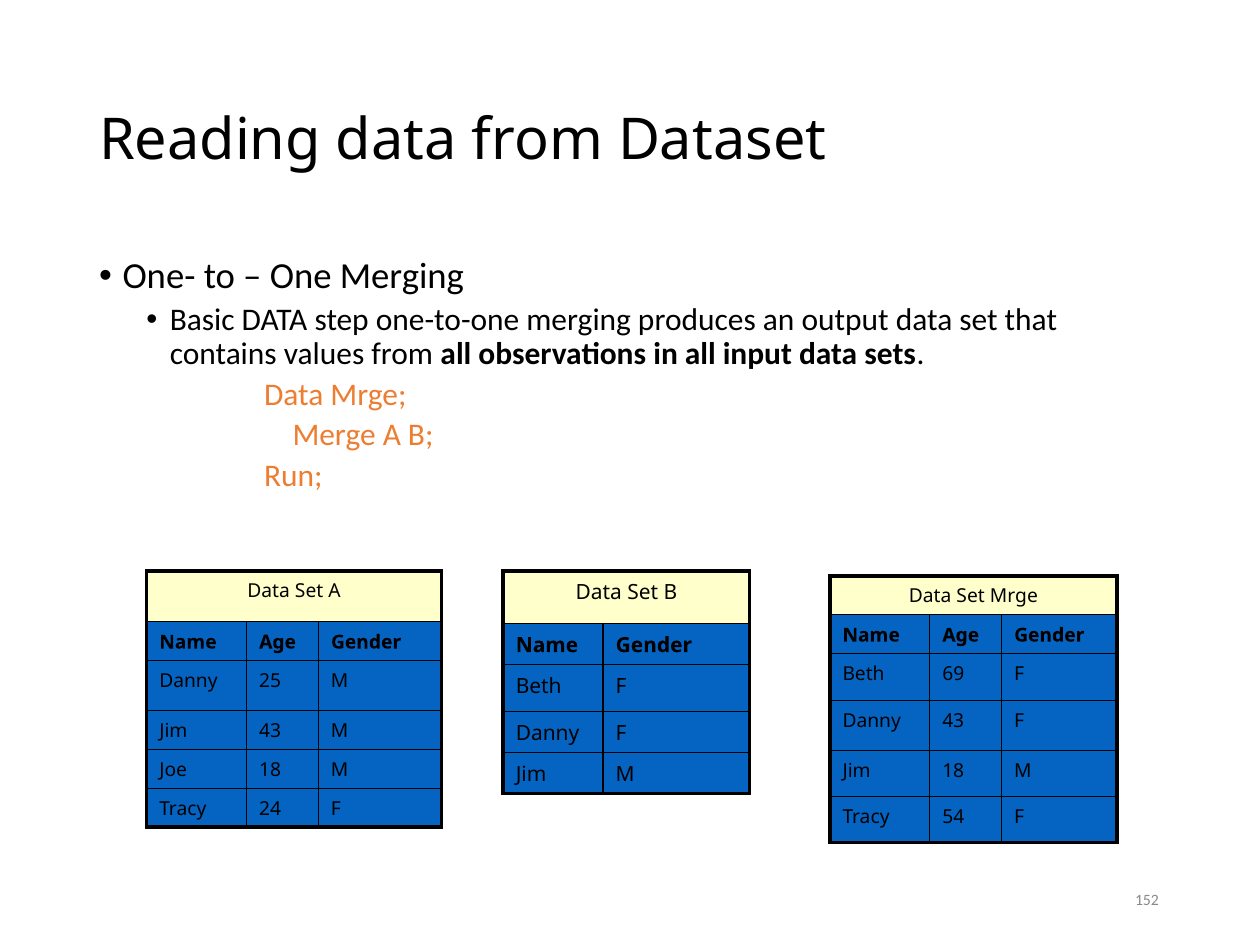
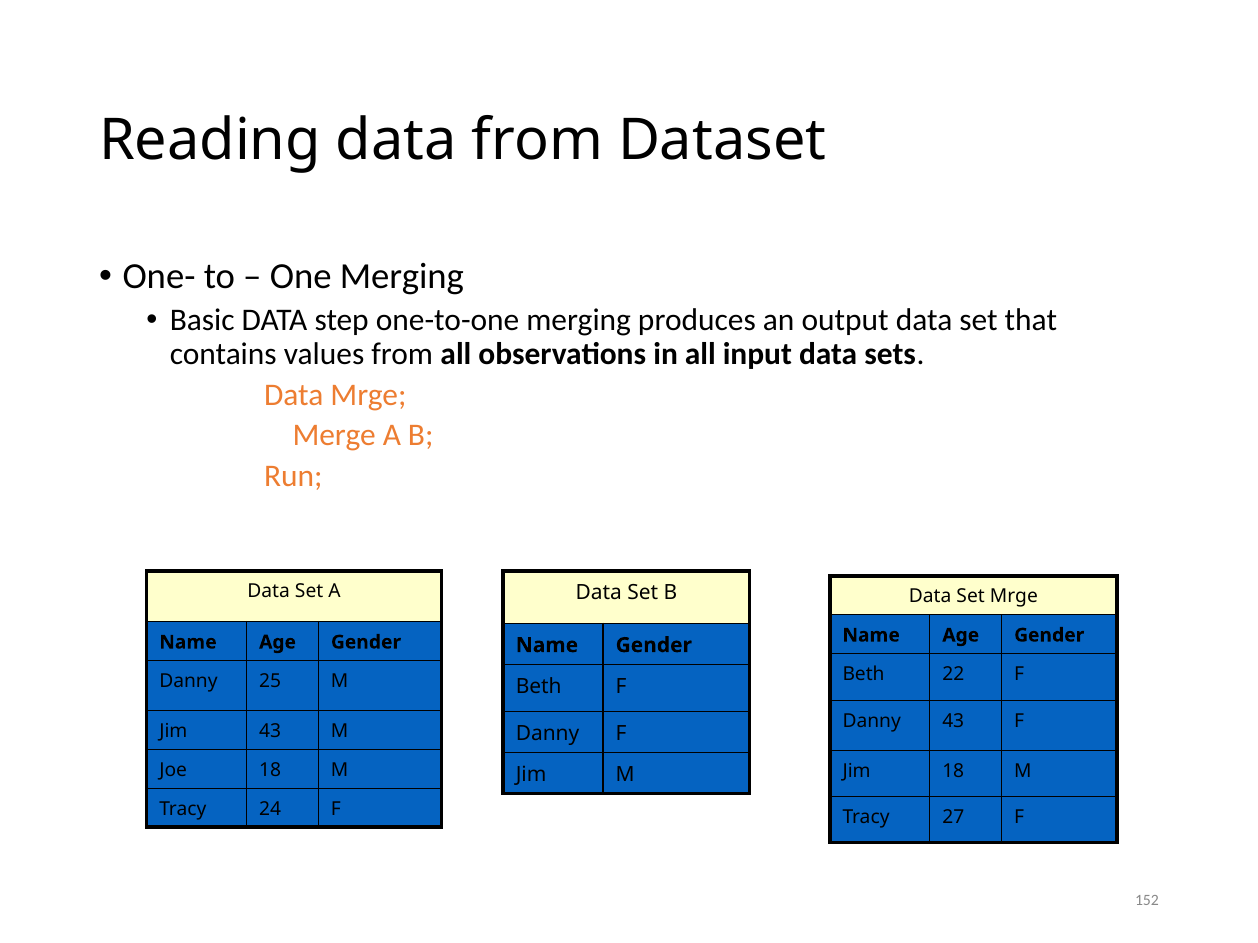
69: 69 -> 22 (953, 674)
54: 54 -> 27 (953, 817)
